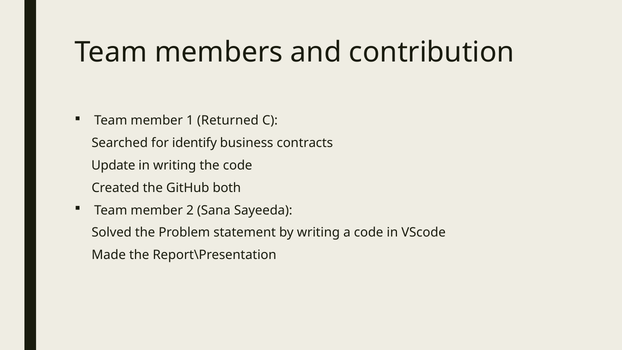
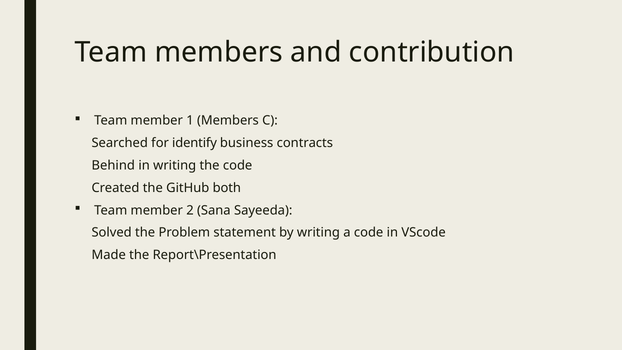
1 Returned: Returned -> Members (228, 121)
Update: Update -> Behind (113, 165)
